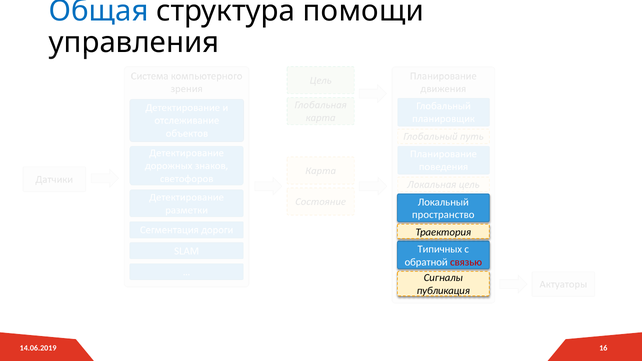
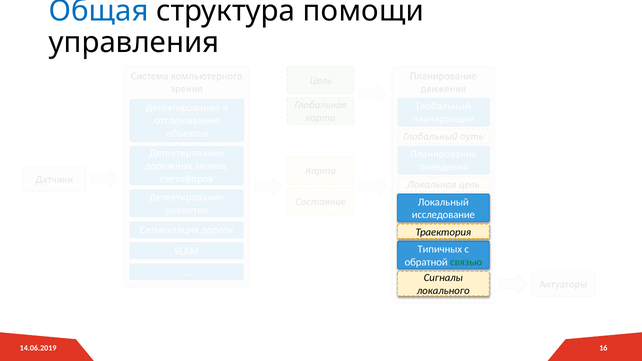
пространство: пространство -> исследование (443, 215)
связью colour: red -> green (466, 262)
публикация: публикация -> локального (443, 291)
